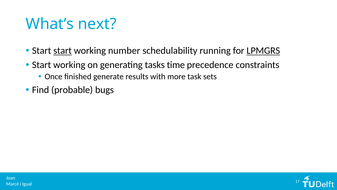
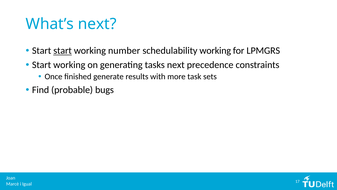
schedulability running: running -> working (215, 51)
LPMGRS underline: present -> none (263, 51)
tasks time: time -> next (176, 65)
